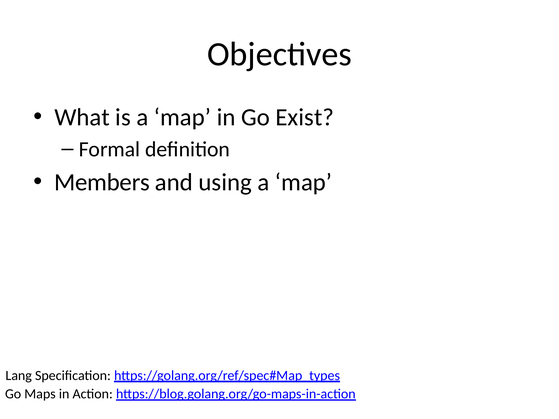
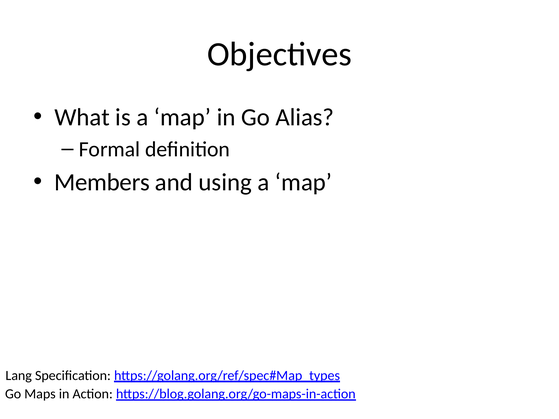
Exist: Exist -> Alias (305, 117)
